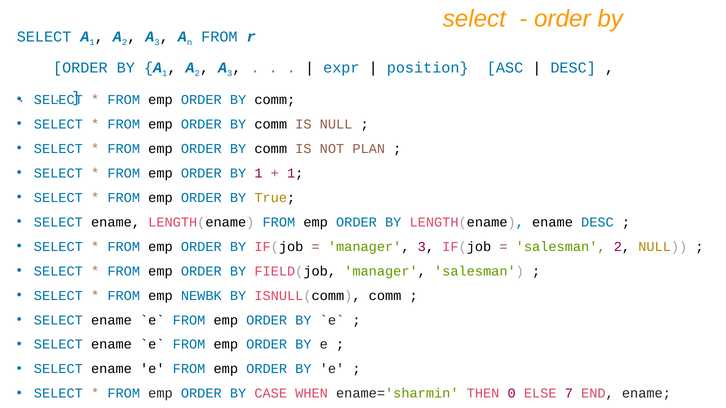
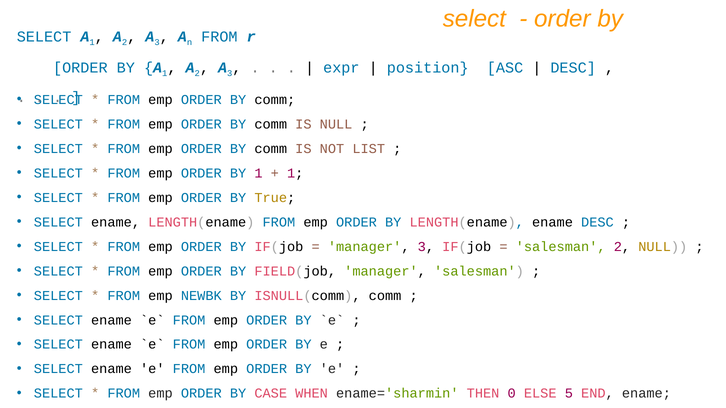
PLAN: PLAN -> LIST (369, 149)
7: 7 -> 5 (569, 394)
